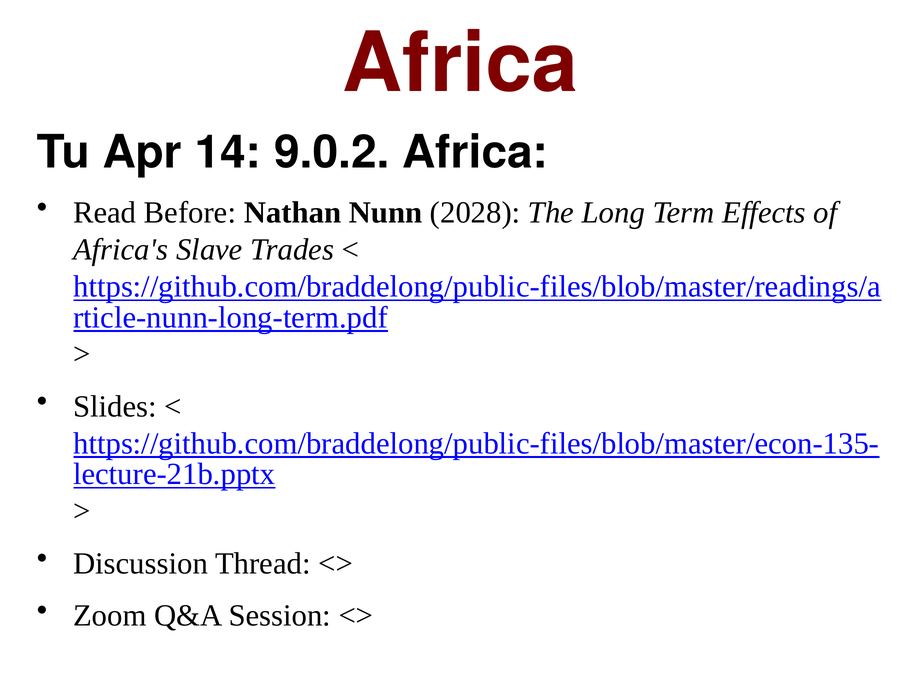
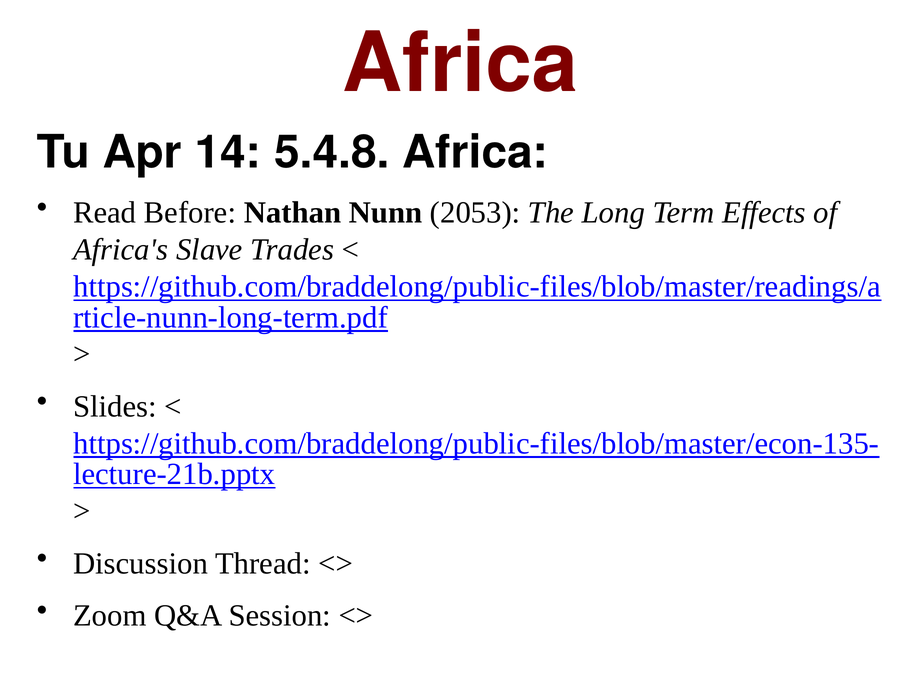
9.0.2: 9.0.2 -> 5.4.8 (332, 152)
2028: 2028 -> 2053 (475, 213)
